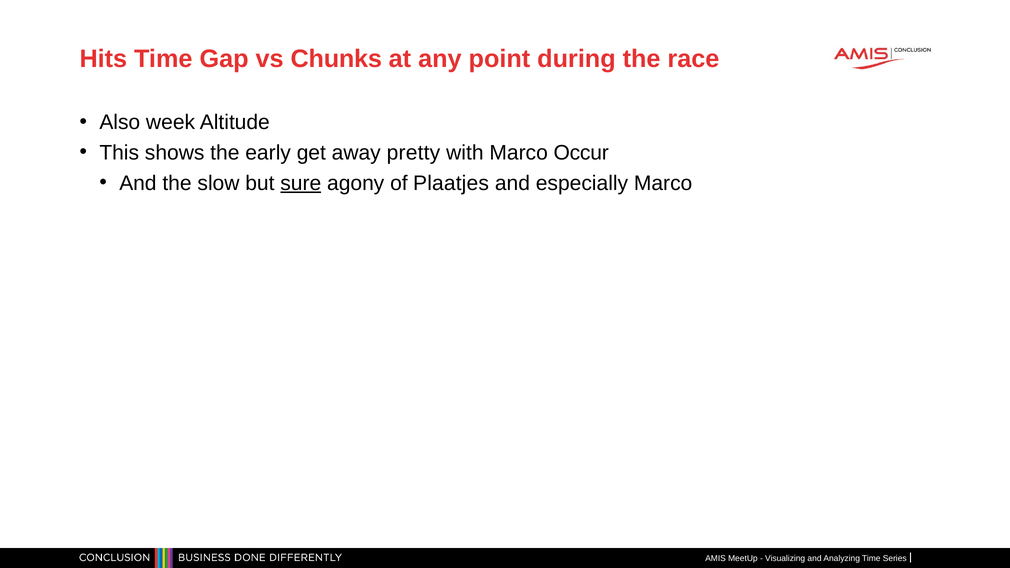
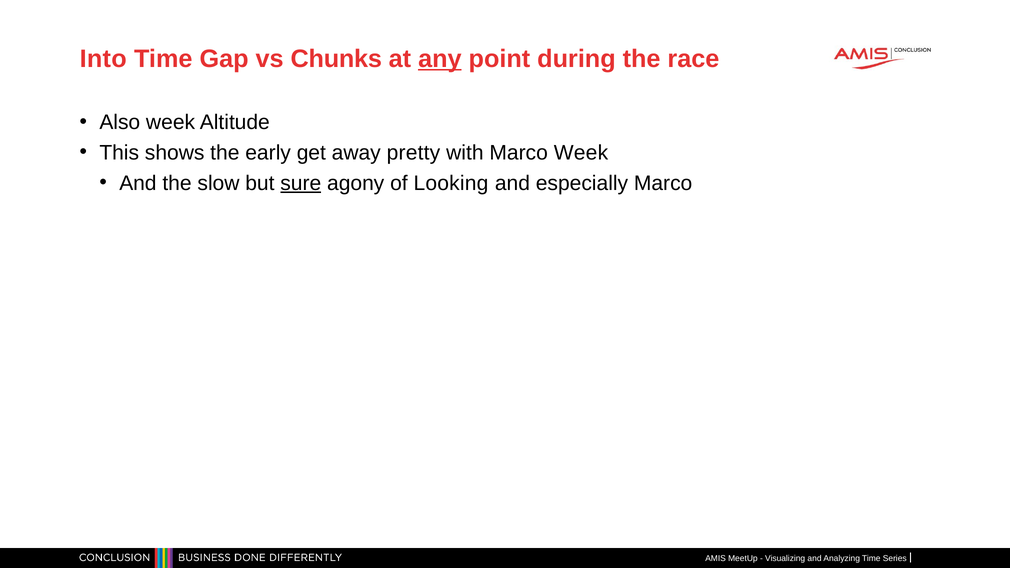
Hits: Hits -> Into (103, 59)
any underline: none -> present (440, 59)
Marco Occur: Occur -> Week (581, 153)
Plaatjes: Plaatjes -> Looking (451, 183)
